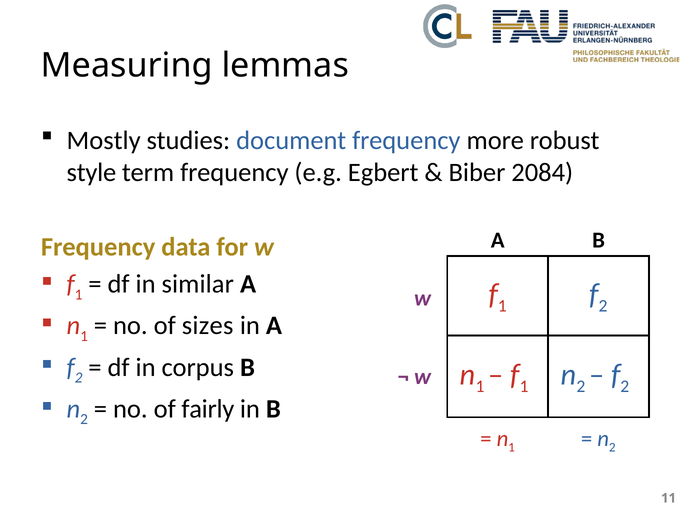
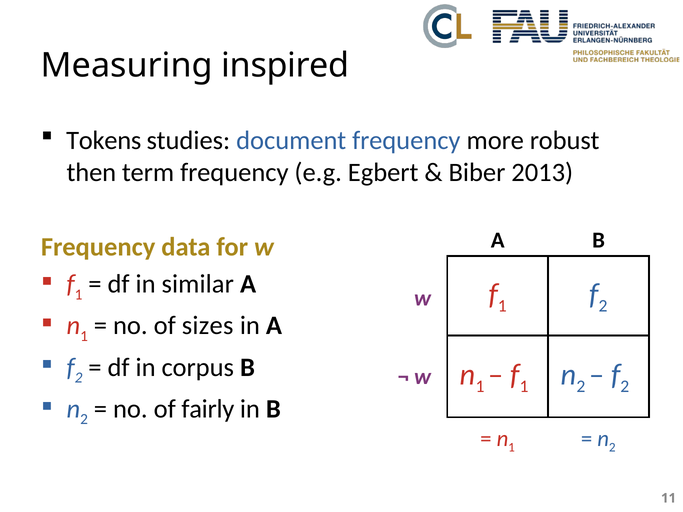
lemmas: lemmas -> inspired (285, 66)
Mostly: Mostly -> Tokens (104, 141)
style: style -> then (91, 173)
2084: 2084 -> 2013 (542, 173)
